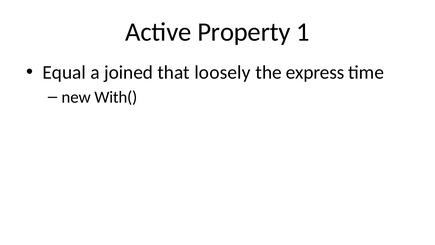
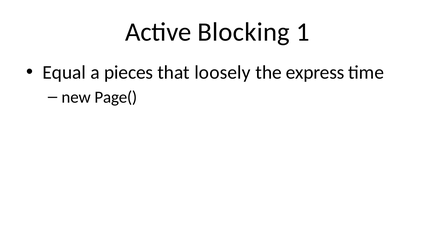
Property: Property -> Blocking (244, 32)
joined: joined -> pieces (129, 72)
With(: With( -> Page( (116, 97)
